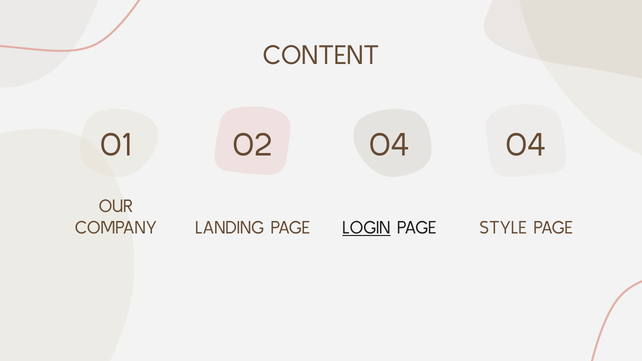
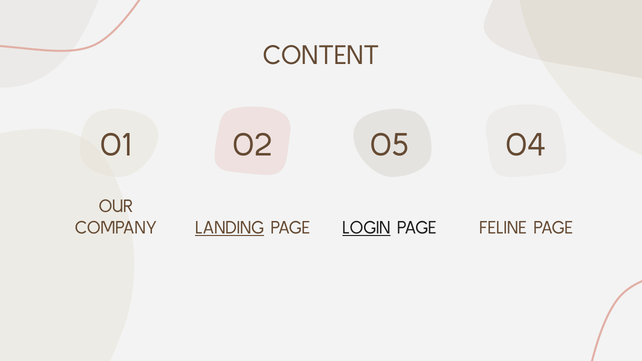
02 04: 04 -> 05 (389, 145)
LANDING underline: none -> present (230, 228)
STYLE: STYLE -> FELINE (503, 228)
